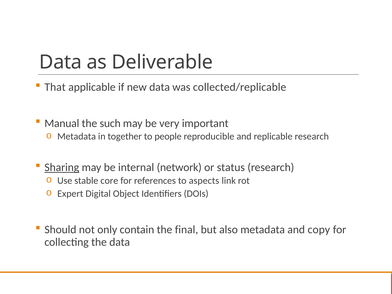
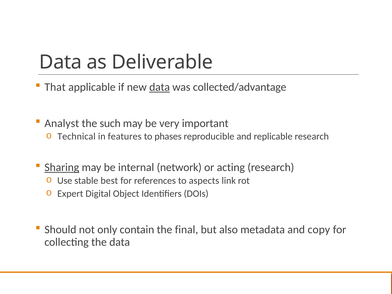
data underline: none -> present (160, 87)
collected/replicable: collected/replicable -> collected/advantage (240, 87)
Manual: Manual -> Analyst (62, 123)
Metadata: Metadata -> Technical (77, 136)
together: together -> features (125, 136)
people: people -> phases (168, 136)
status: status -> acting (231, 167)
core: core -> best (109, 181)
